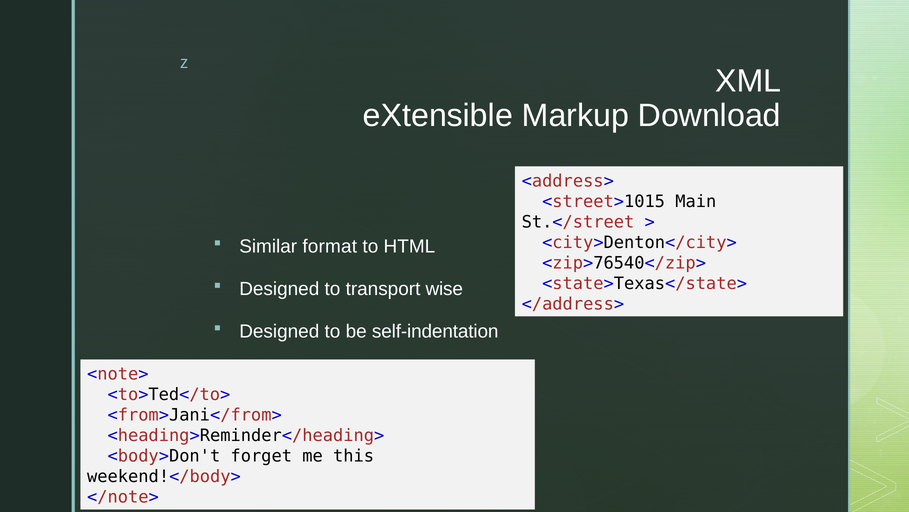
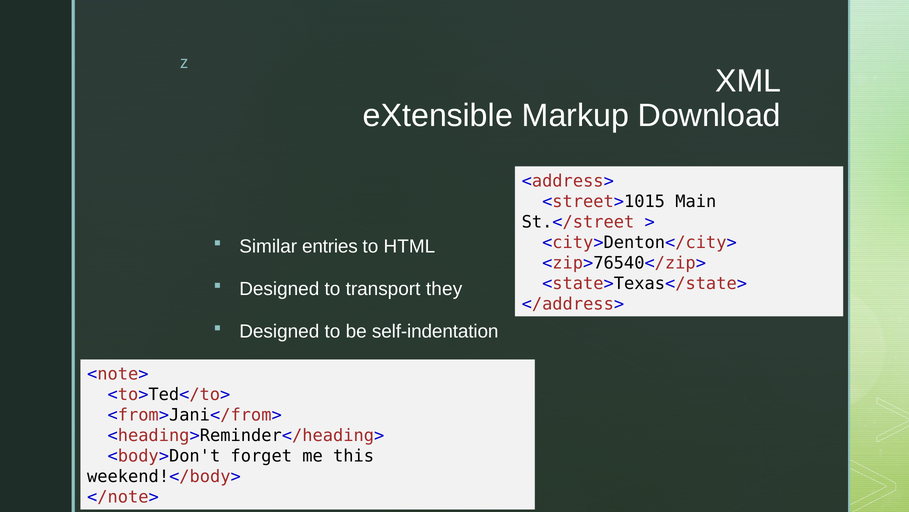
format: format -> entries (330, 246)
wise: wise -> they (444, 289)
